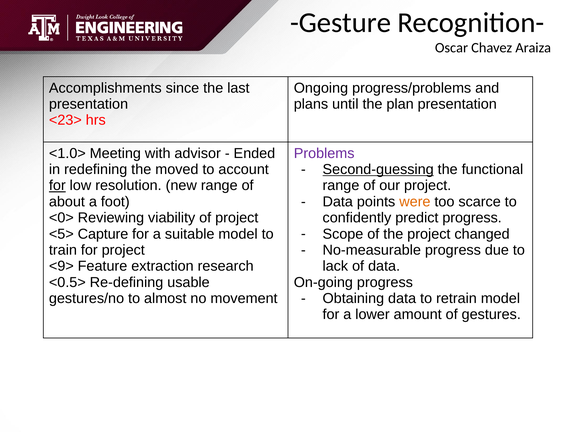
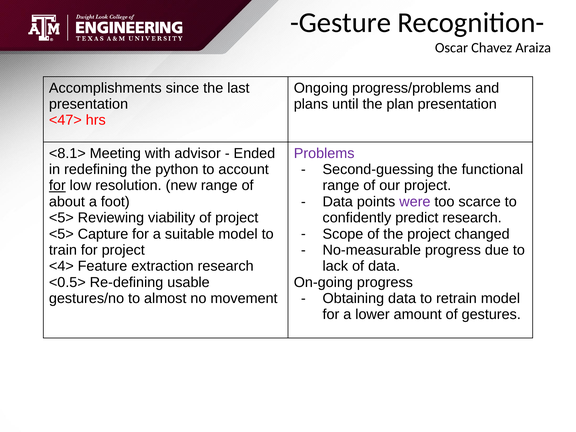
<23>: <23> -> <47> (65, 120)
<1.0>: <1.0> -> <8.1> (67, 153)
moved: moved -> python (177, 169)
Second-guessing underline: present -> none (378, 169)
were colour: orange -> purple (415, 202)
<0>: <0> -> <5> (61, 218)
predict progress: progress -> research (472, 218)
<9>: <9> -> <4> (61, 266)
